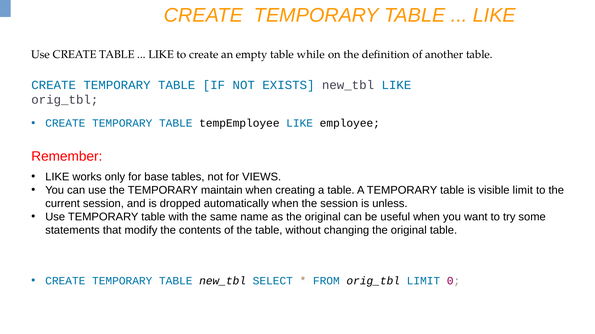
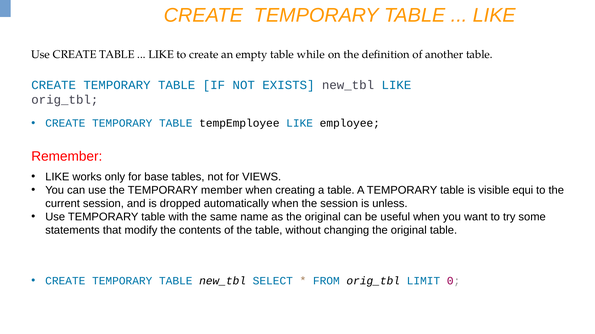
maintain: maintain -> member (222, 191)
visible limit: limit -> equi (523, 191)
